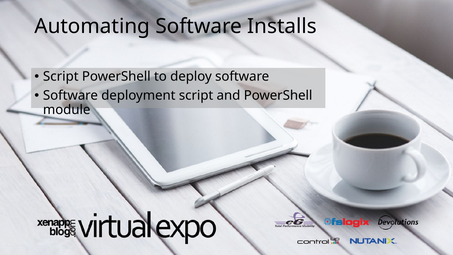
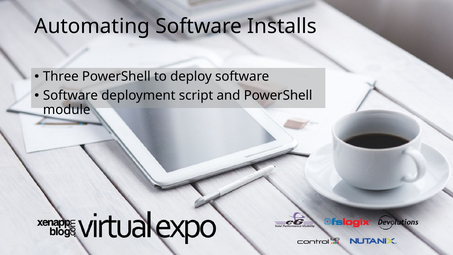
Script: Script -> Three (61, 77)
